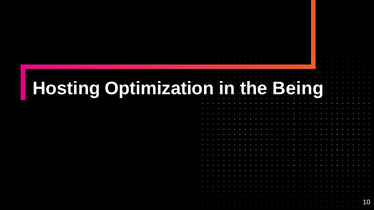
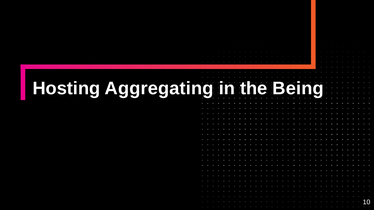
Optimization: Optimization -> Aggregating (159, 88)
